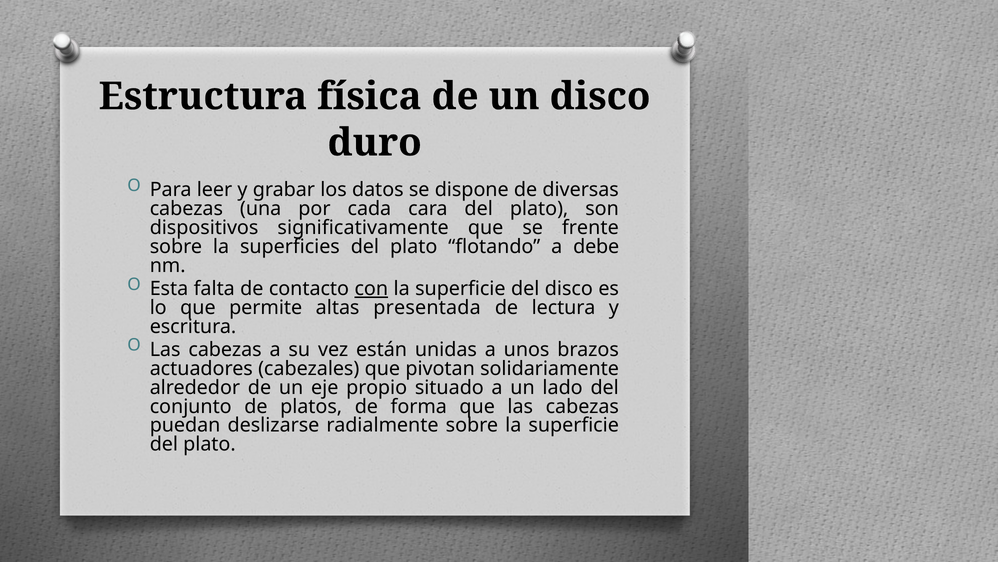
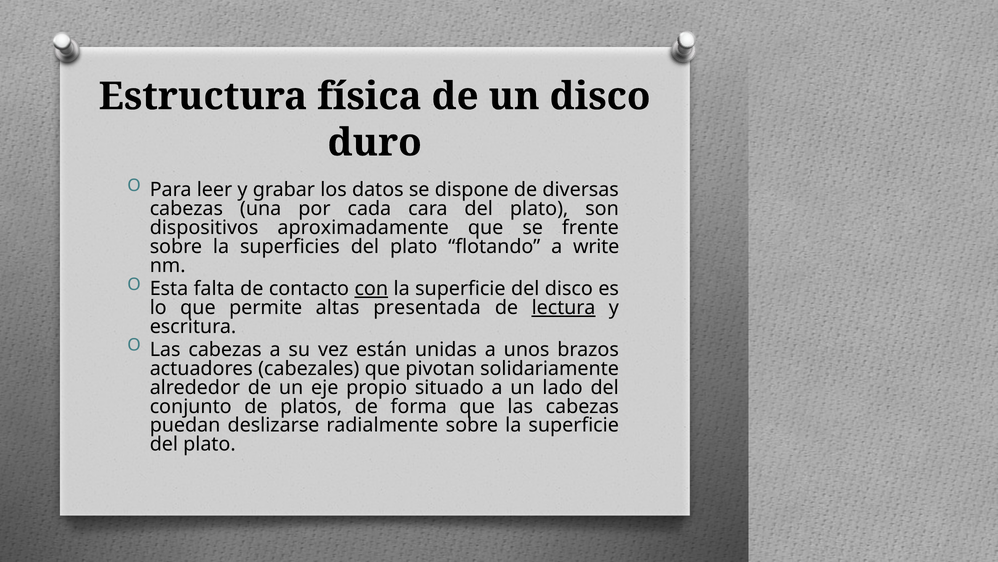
significativamente: significativamente -> aproximadamente (363, 228)
debe: debe -> write (596, 246)
lectura underline: none -> present (564, 307)
